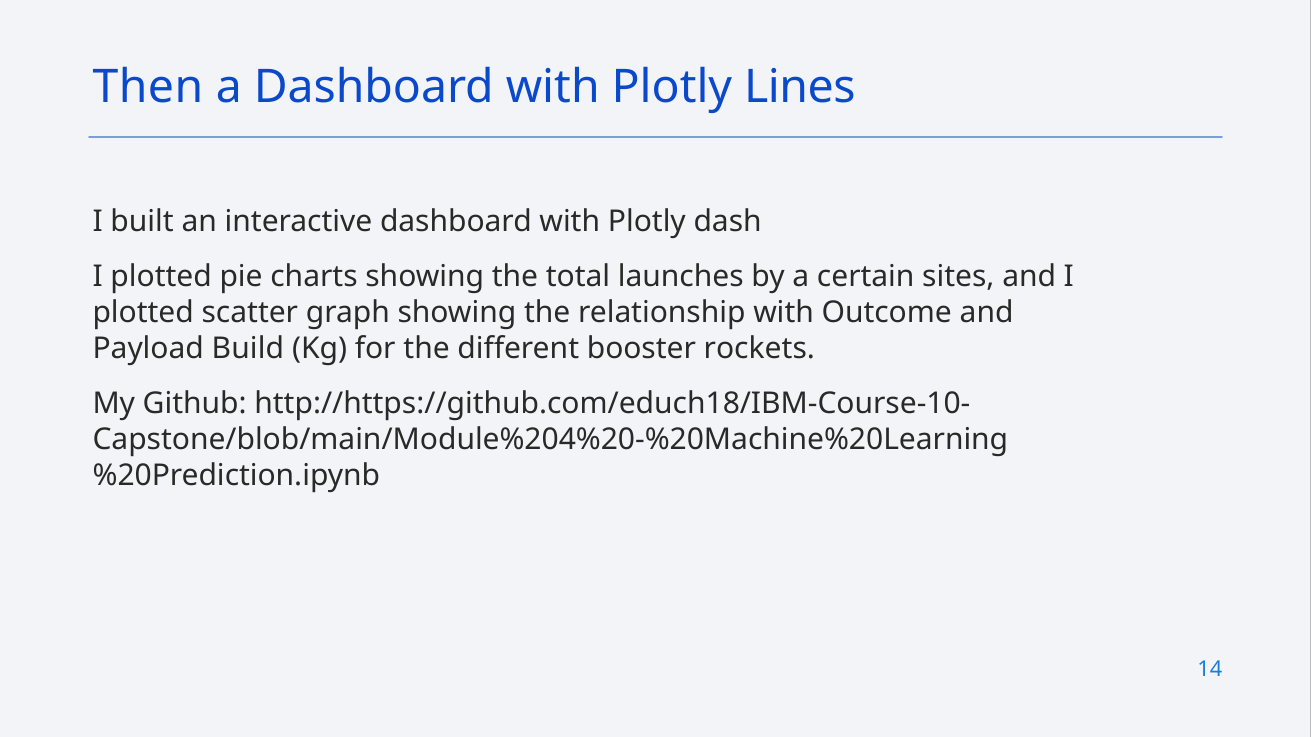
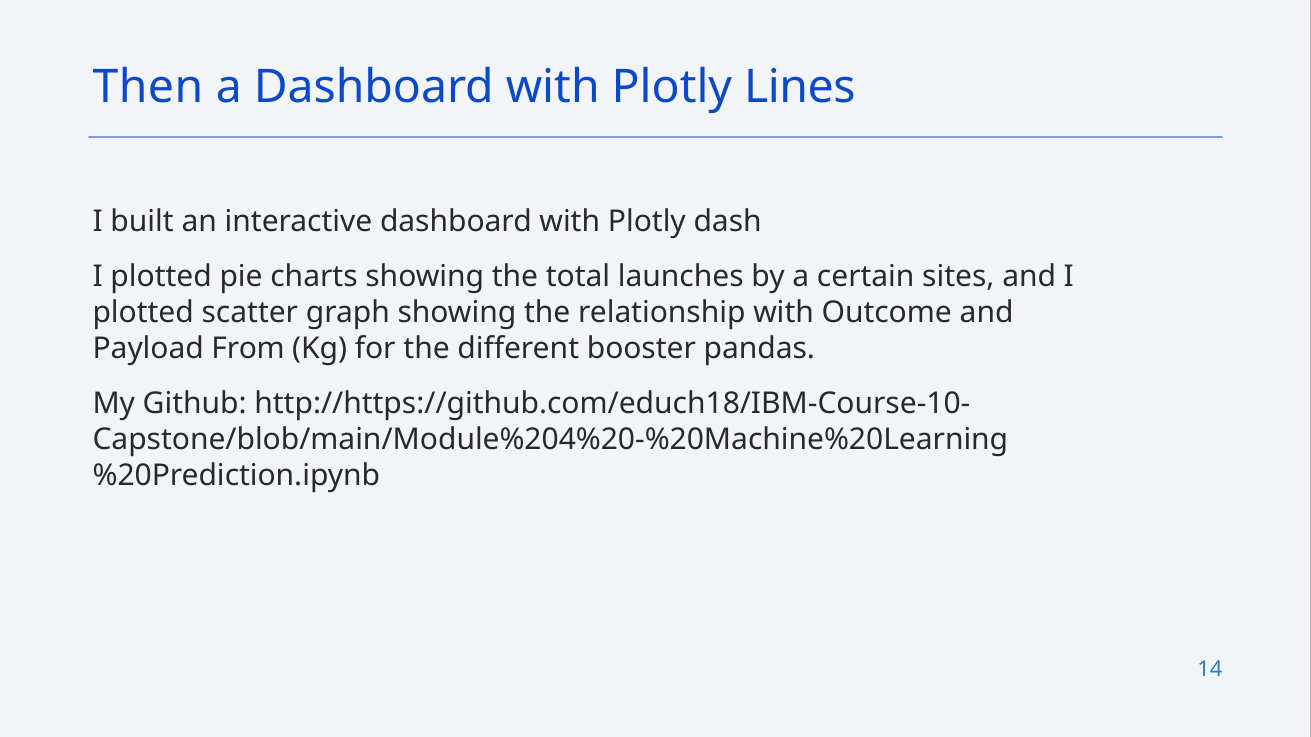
Build: Build -> From (248, 348)
rockets: rockets -> pandas (759, 348)
